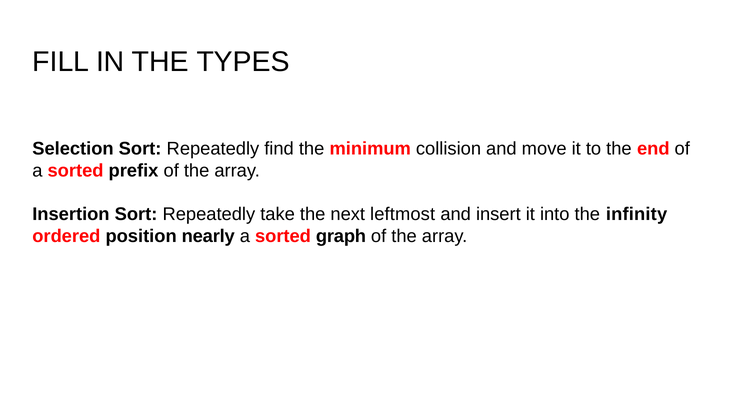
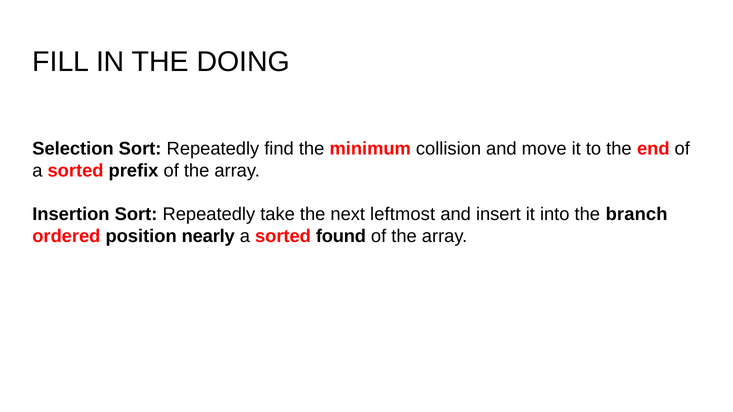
TYPES: TYPES -> DOING (243, 62)
infinity: infinity -> branch (637, 215)
graph: graph -> found (341, 237)
